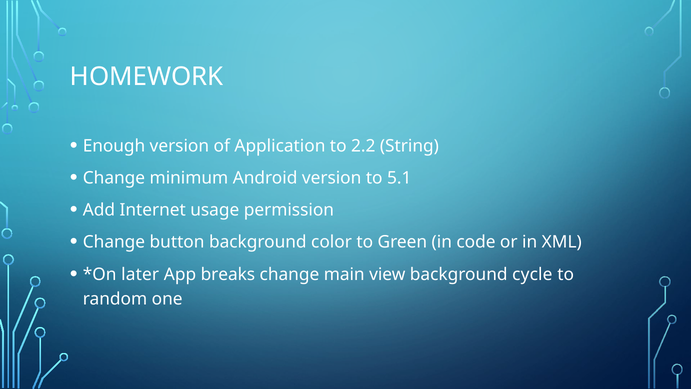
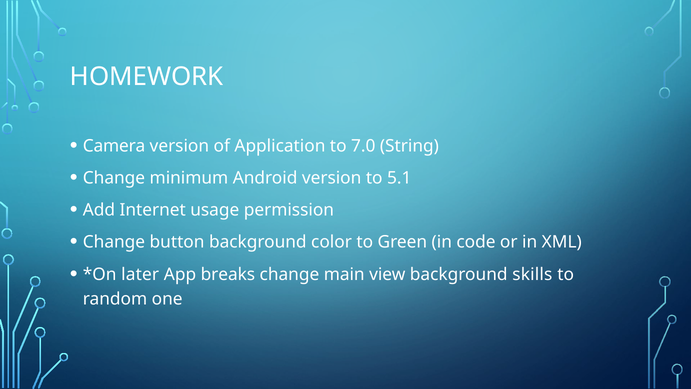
Enough: Enough -> Camera (114, 146)
2.2: 2.2 -> 7.0 (363, 146)
cycle: cycle -> skills (532, 274)
